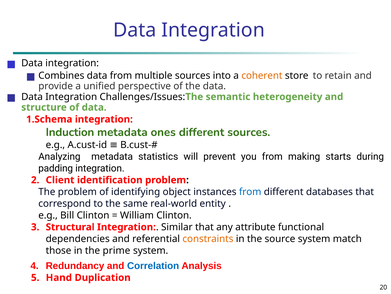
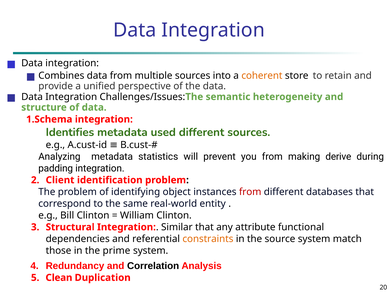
Induction: Induction -> Identifies (70, 132)
ones: ones -> used (163, 132)
starts: starts -> derive (338, 156)
from colour: blue -> red (250, 191)
Correlation colour: blue -> black (153, 265)
Hand: Hand -> Clean (59, 277)
